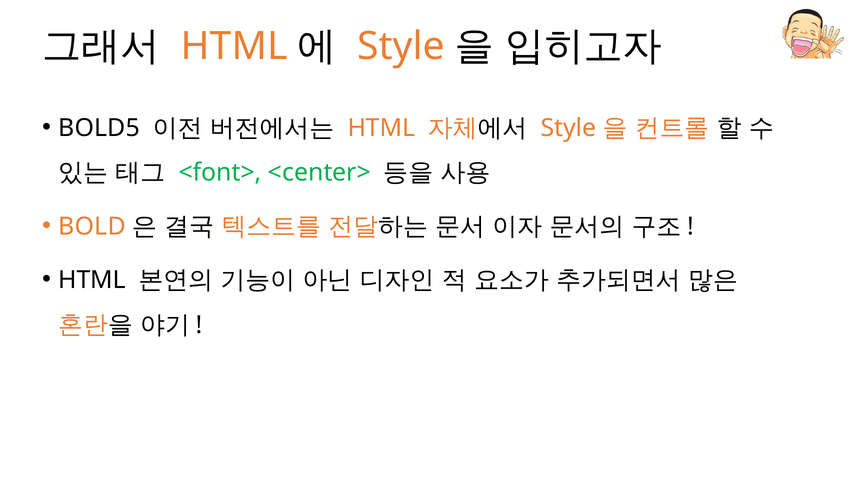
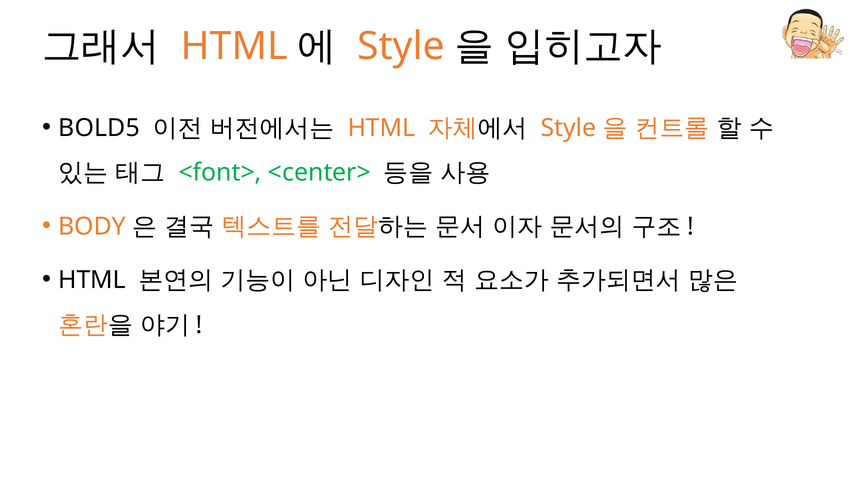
BOLD: BOLD -> BODY (92, 227)
